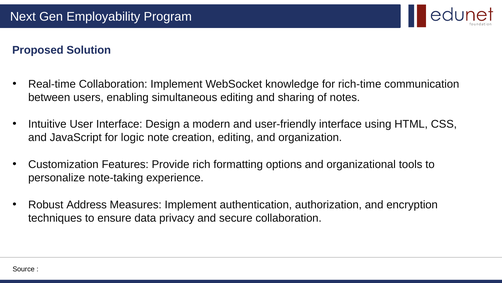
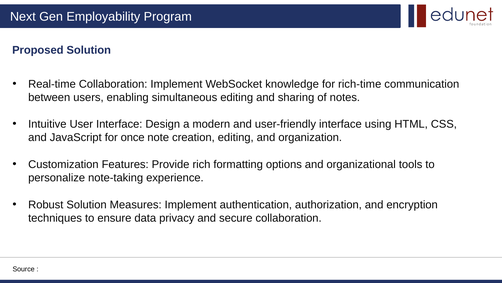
logic: logic -> once (133, 137)
Robust Address: Address -> Solution (87, 204)
